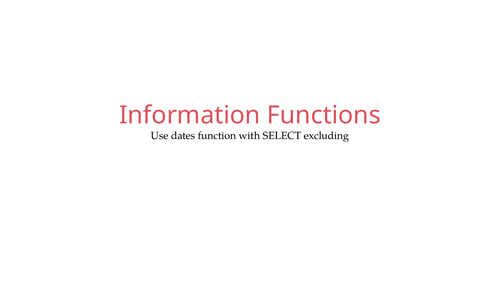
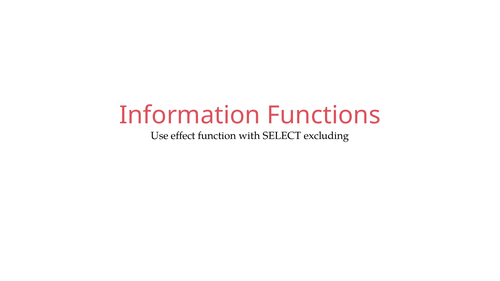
dates: dates -> effect (183, 136)
